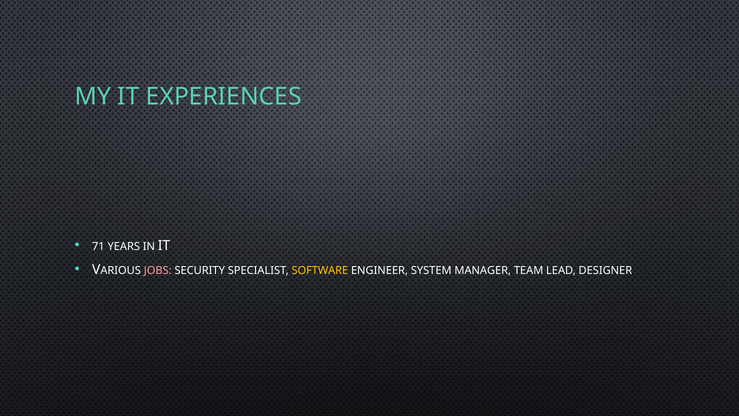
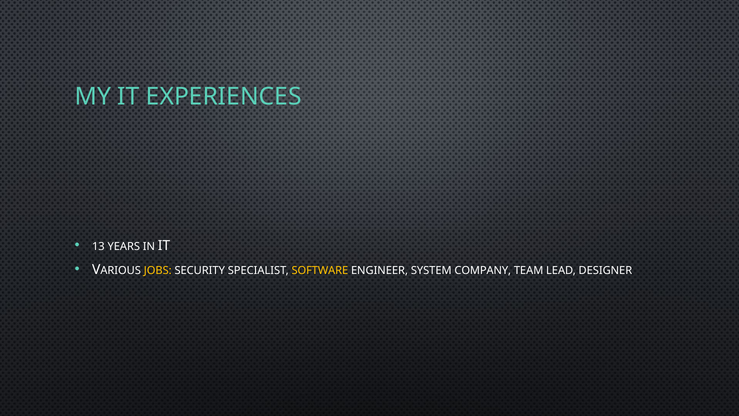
71: 71 -> 13 (98, 246)
JOBS colour: pink -> yellow (158, 270)
MANAGER: MANAGER -> COMPANY (483, 270)
